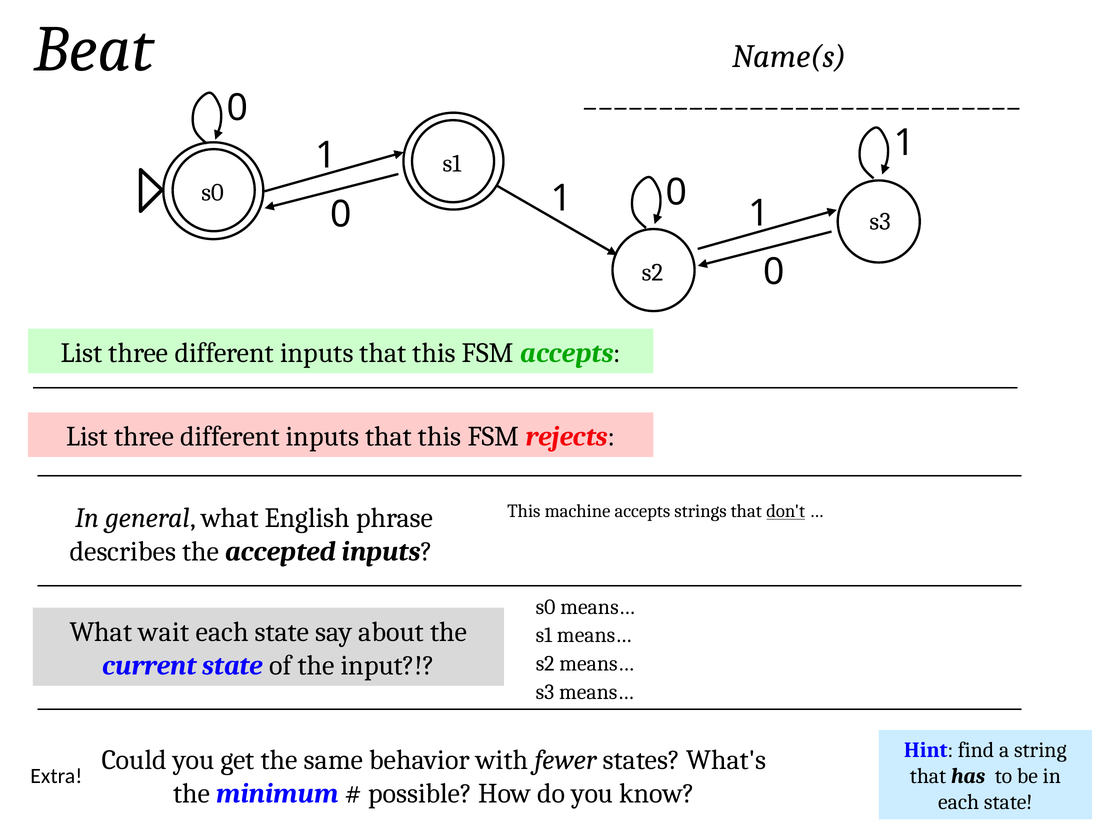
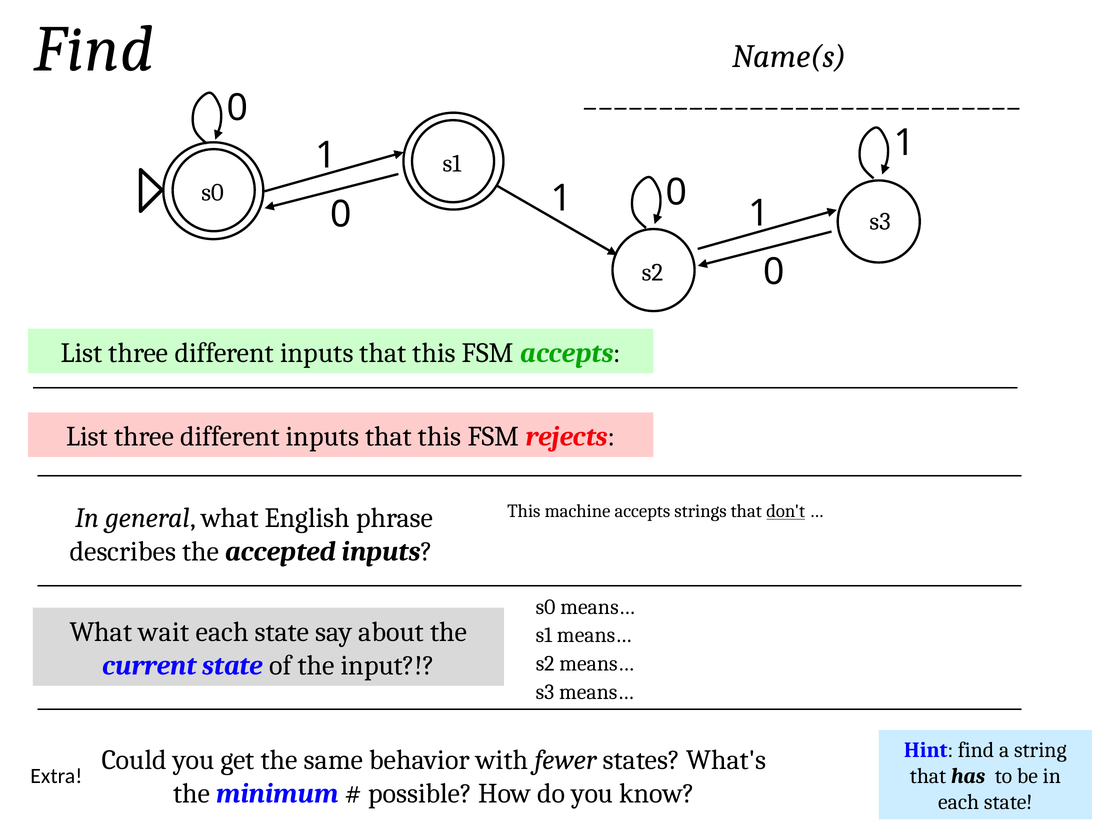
Beat: Beat -> Find (94, 49)
